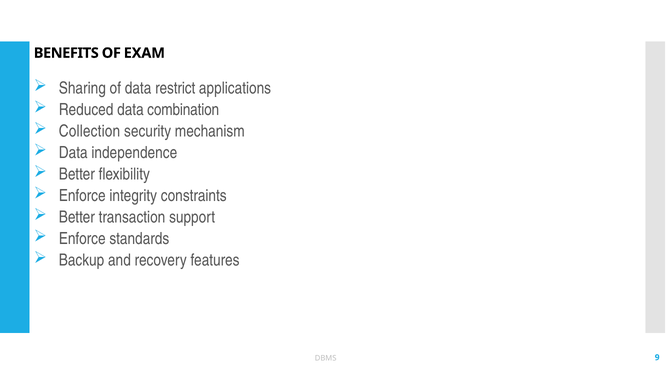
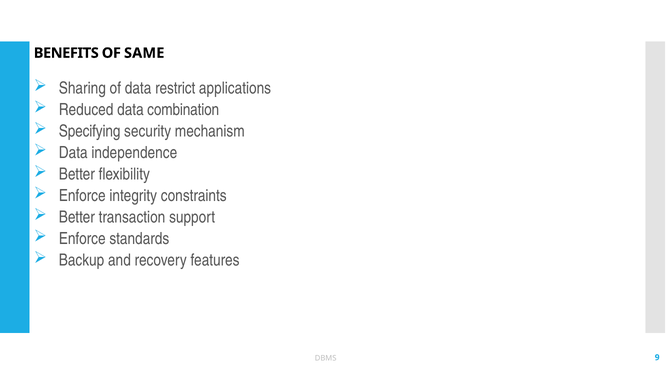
EXAM: EXAM -> SAME (144, 53)
Collection: Collection -> Specifying (90, 131)
